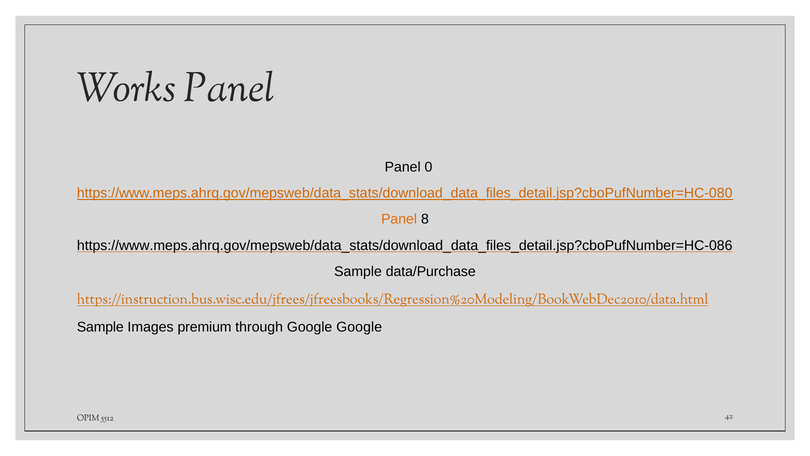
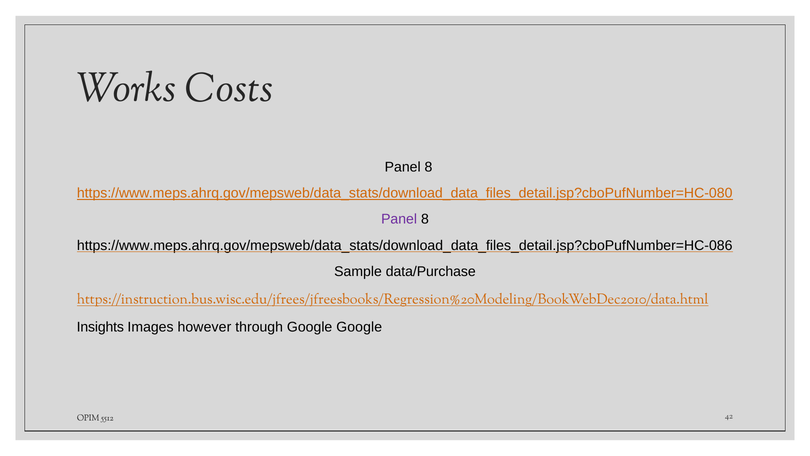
Works Panel: Panel -> Costs (229, 88)
0: 0 -> 8 (428, 167)
Panel colour: orange -> purple (399, 219)
Sample: Sample -> Insights (100, 327)
premium: premium -> however (204, 327)
